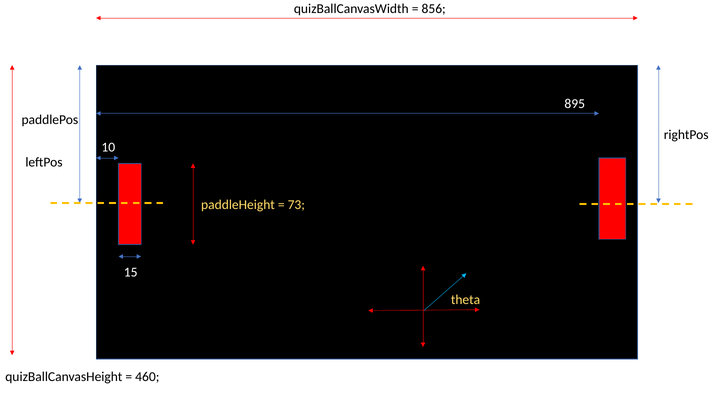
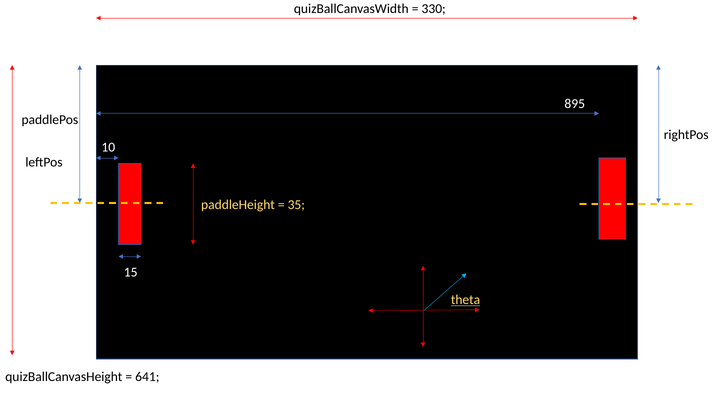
856: 856 -> 330 (434, 9)
73: 73 -> 35 (296, 205)
theta underline: none -> present (466, 300)
460: 460 -> 641 (147, 377)
